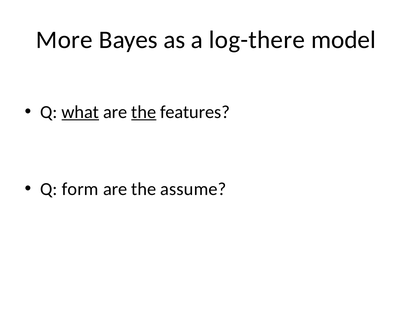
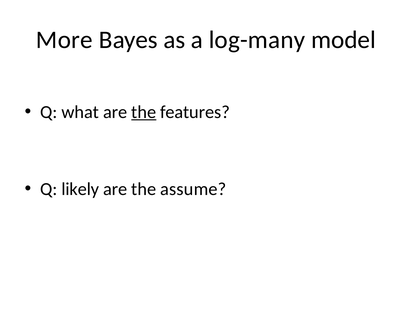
log-there: log-there -> log-many (257, 40)
what underline: present -> none (80, 112)
form: form -> likely (80, 189)
